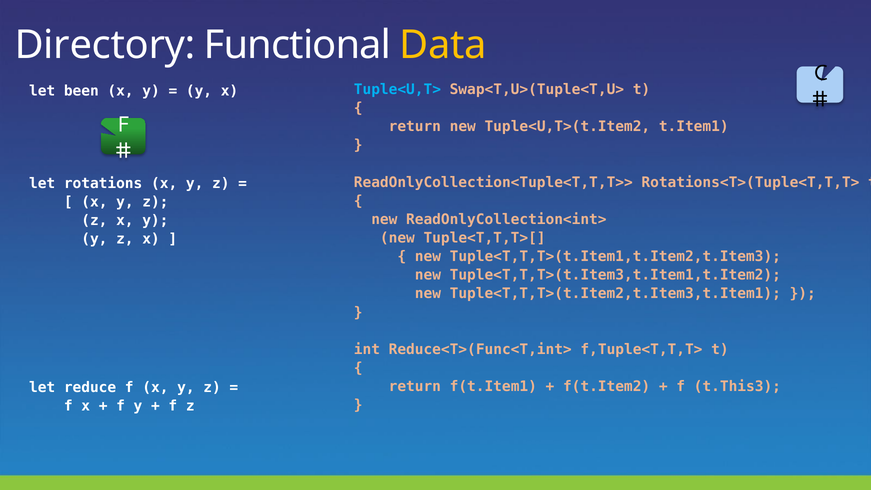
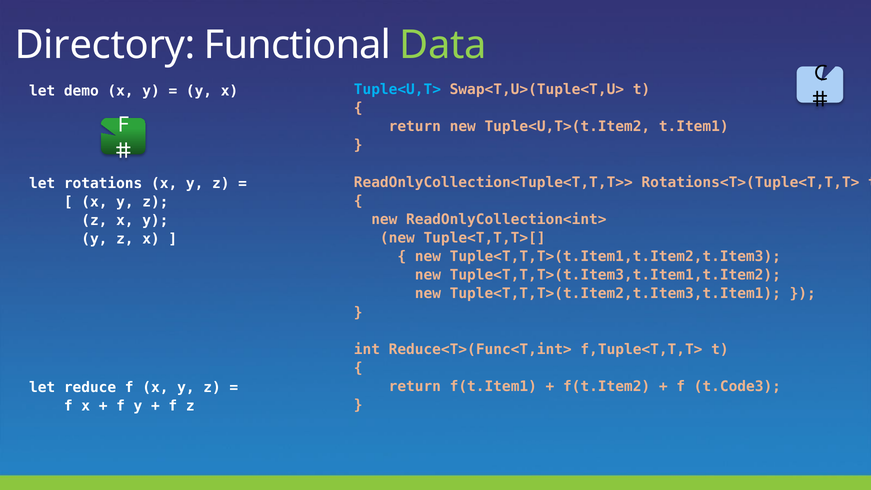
Data colour: yellow -> light green (443, 45)
been: been -> demo (81, 91)
t.This3: t.This3 -> t.Code3 (737, 387)
